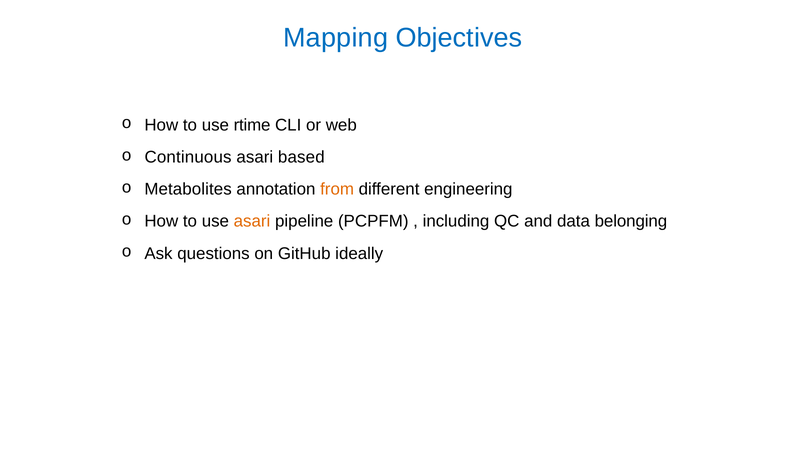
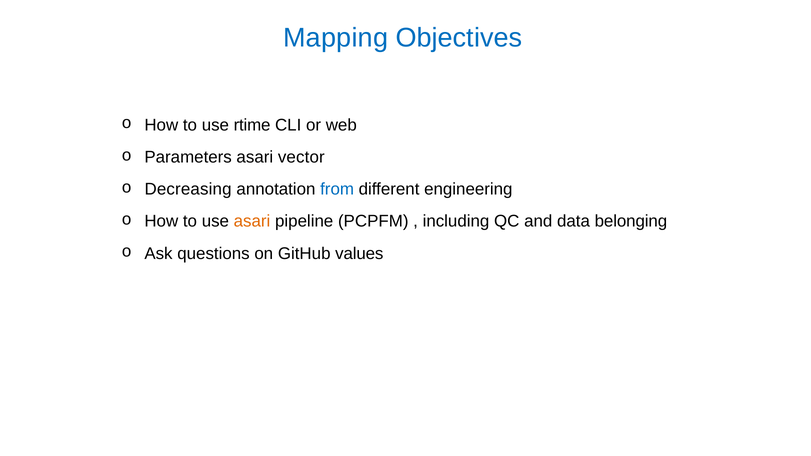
Continuous: Continuous -> Parameters (188, 157)
based: based -> vector (301, 157)
Metabolites: Metabolites -> Decreasing (188, 189)
from colour: orange -> blue (337, 189)
ideally: ideally -> values (359, 254)
